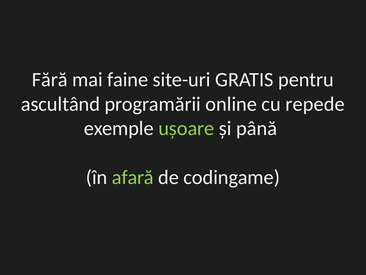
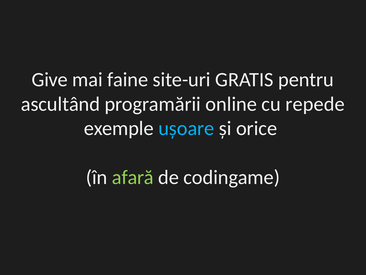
Fără: Fără -> Give (50, 79)
ușoare colour: light green -> light blue (186, 128)
până: până -> orice (257, 128)
